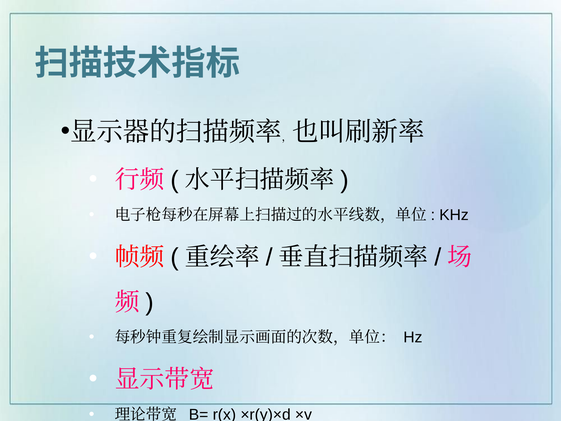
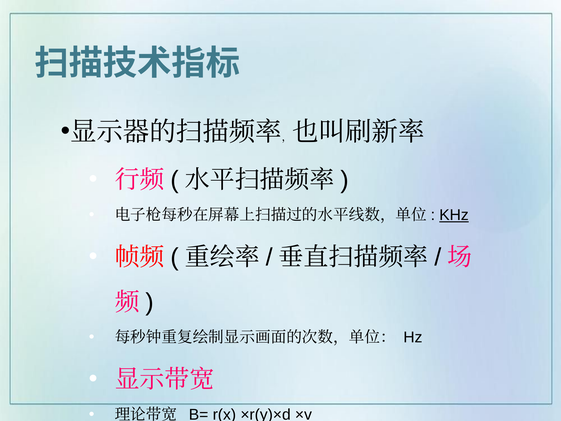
KHz underline: none -> present (454, 215)
